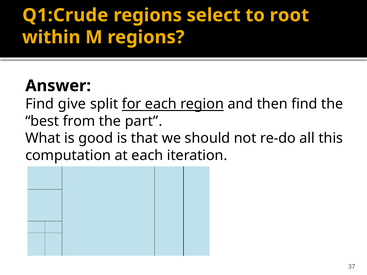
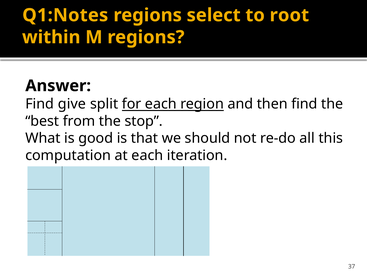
Q1:Crude: Q1:Crude -> Q1:Notes (65, 15)
part: part -> stop (144, 121)
